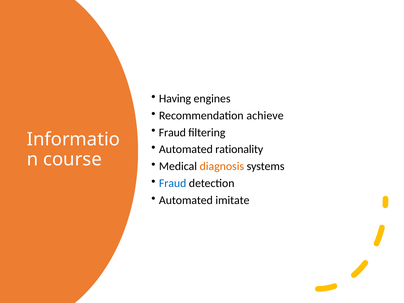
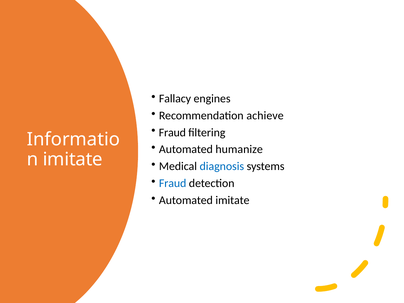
Having: Having -> Fallacy (175, 99)
rationality: rationality -> humanize (239, 149)
course: course -> imitate (73, 159)
diagnosis colour: orange -> blue (222, 166)
